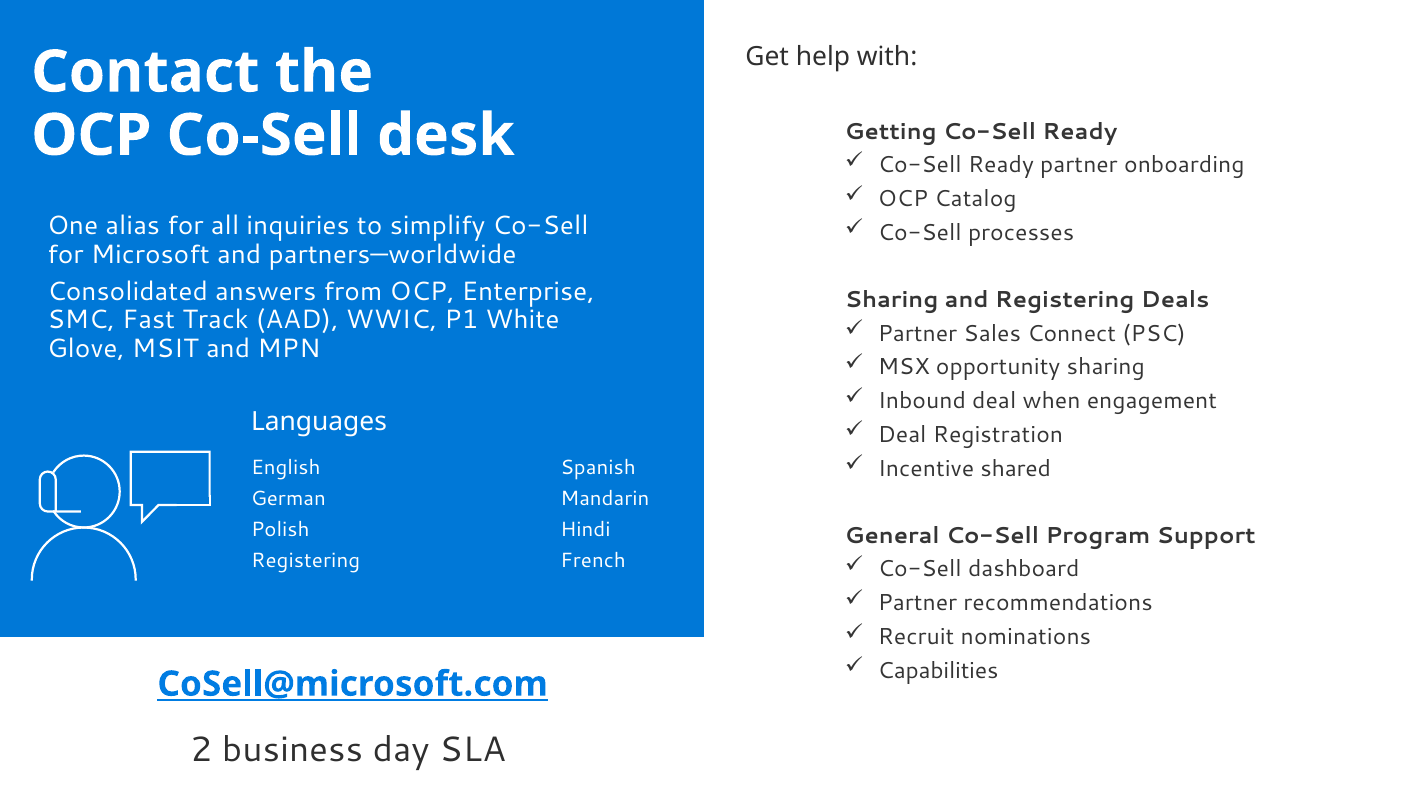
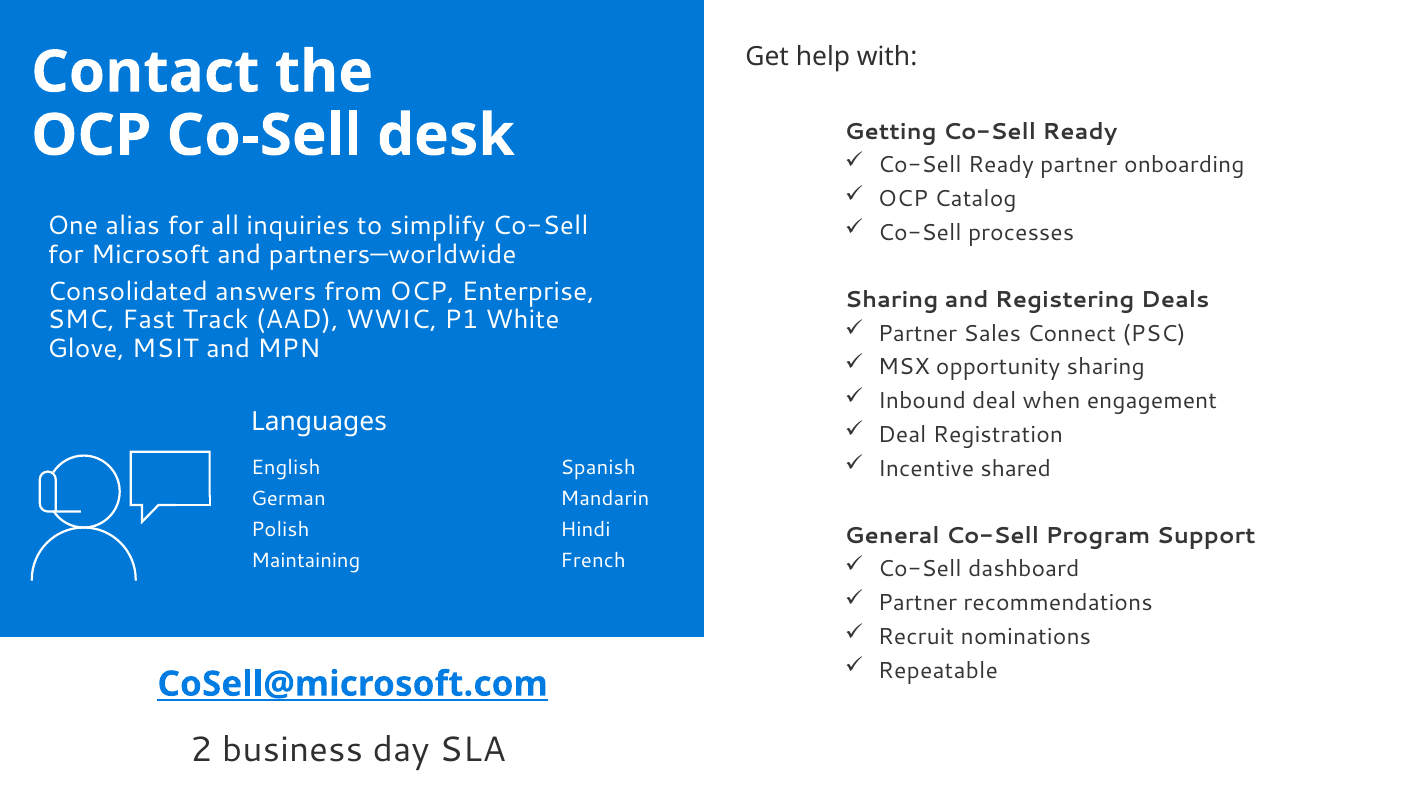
Registering: Registering -> Maintaining (306, 561)
Capabilities: Capabilities -> Repeatable (938, 671)
